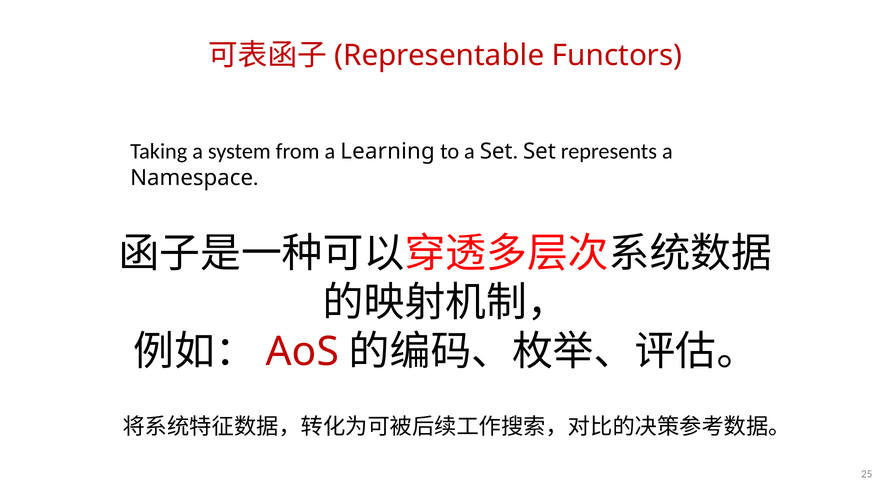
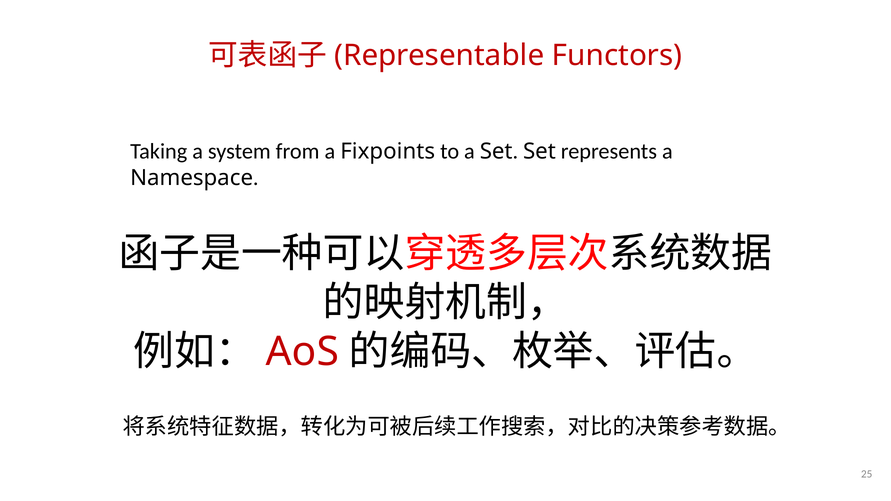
Learning: Learning -> Fixpoints (388, 151)
